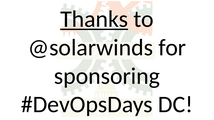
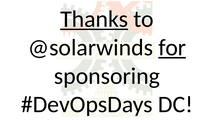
for underline: none -> present (172, 48)
